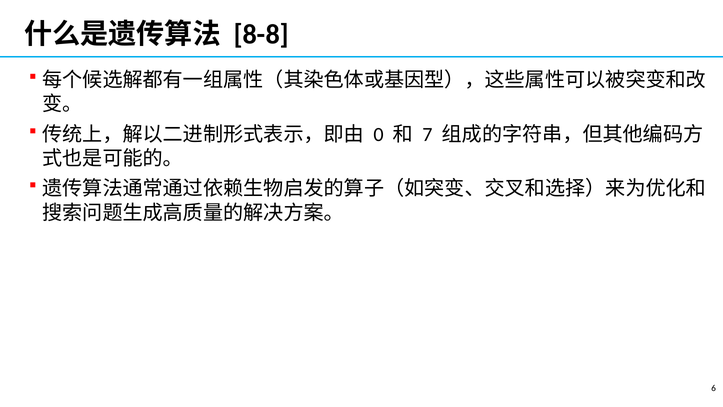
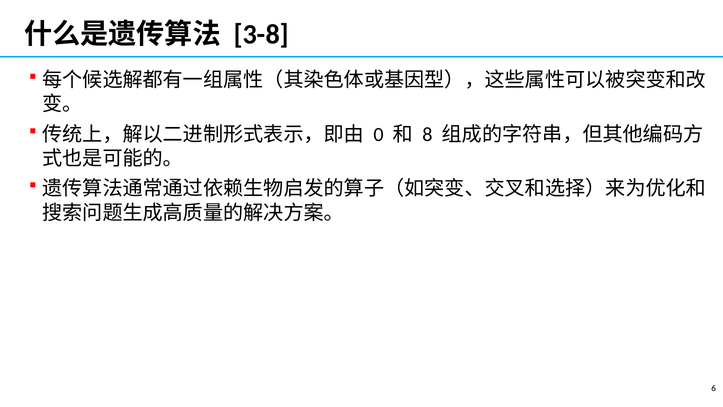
8-8: 8-8 -> 3-8 (261, 34)
7: 7 -> 8 (427, 134)
